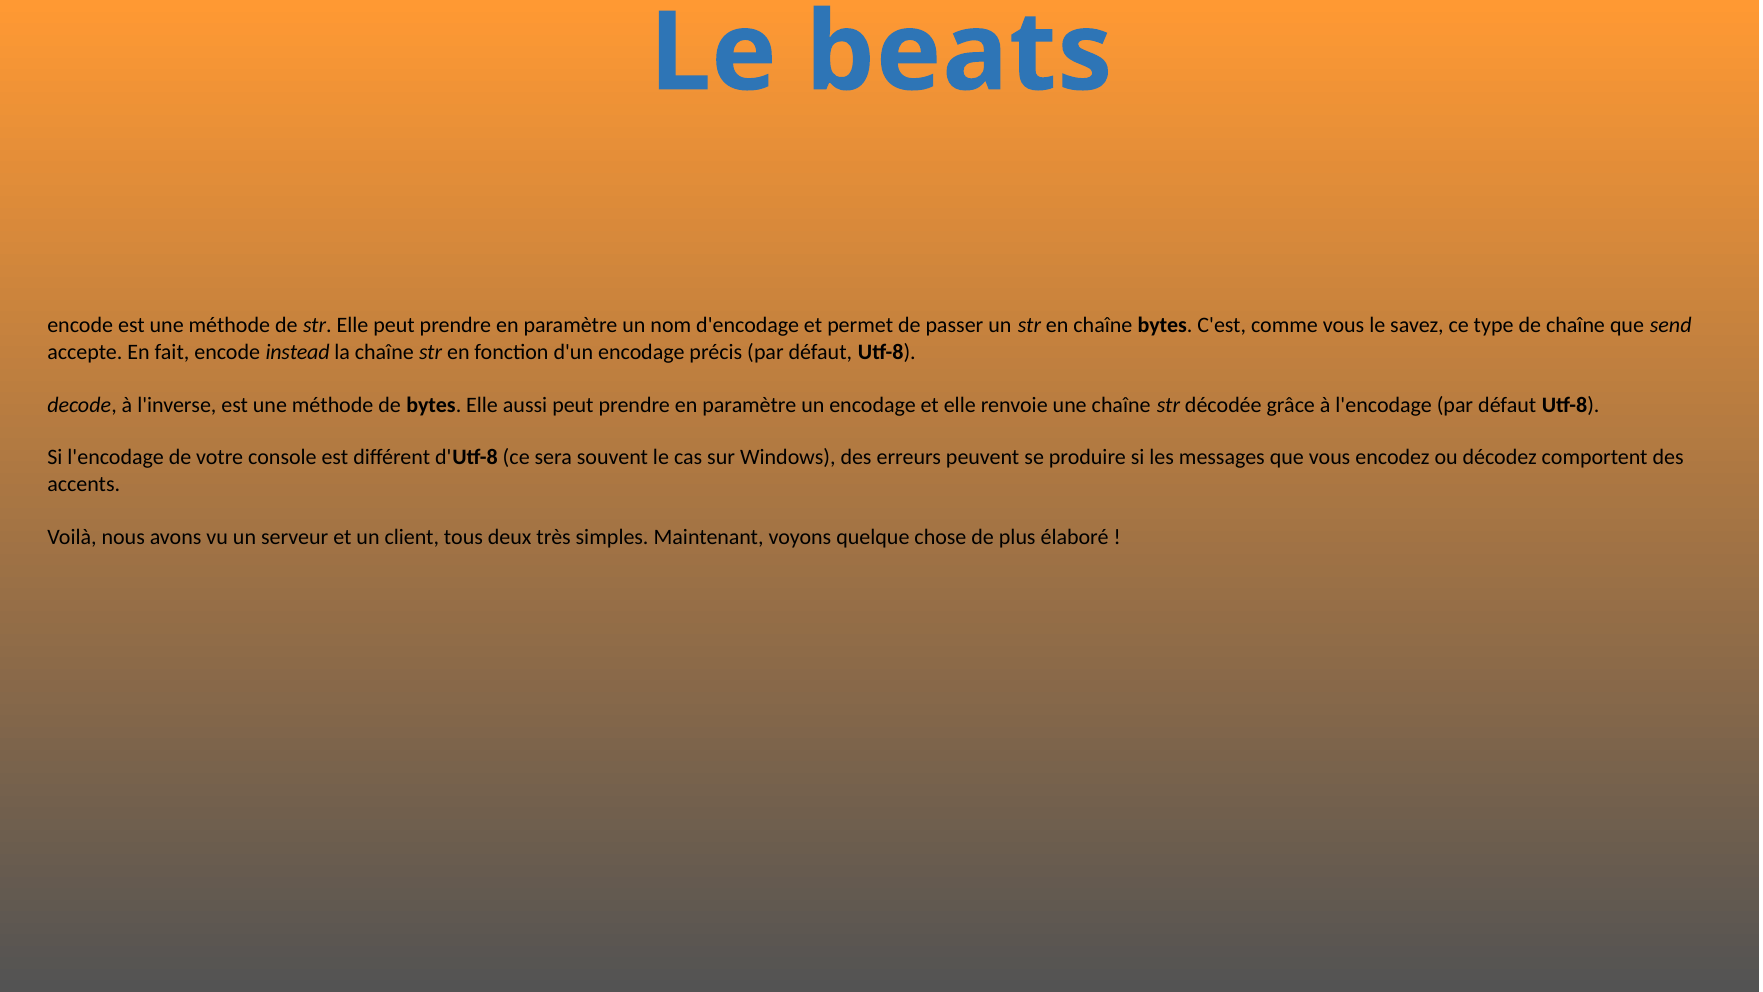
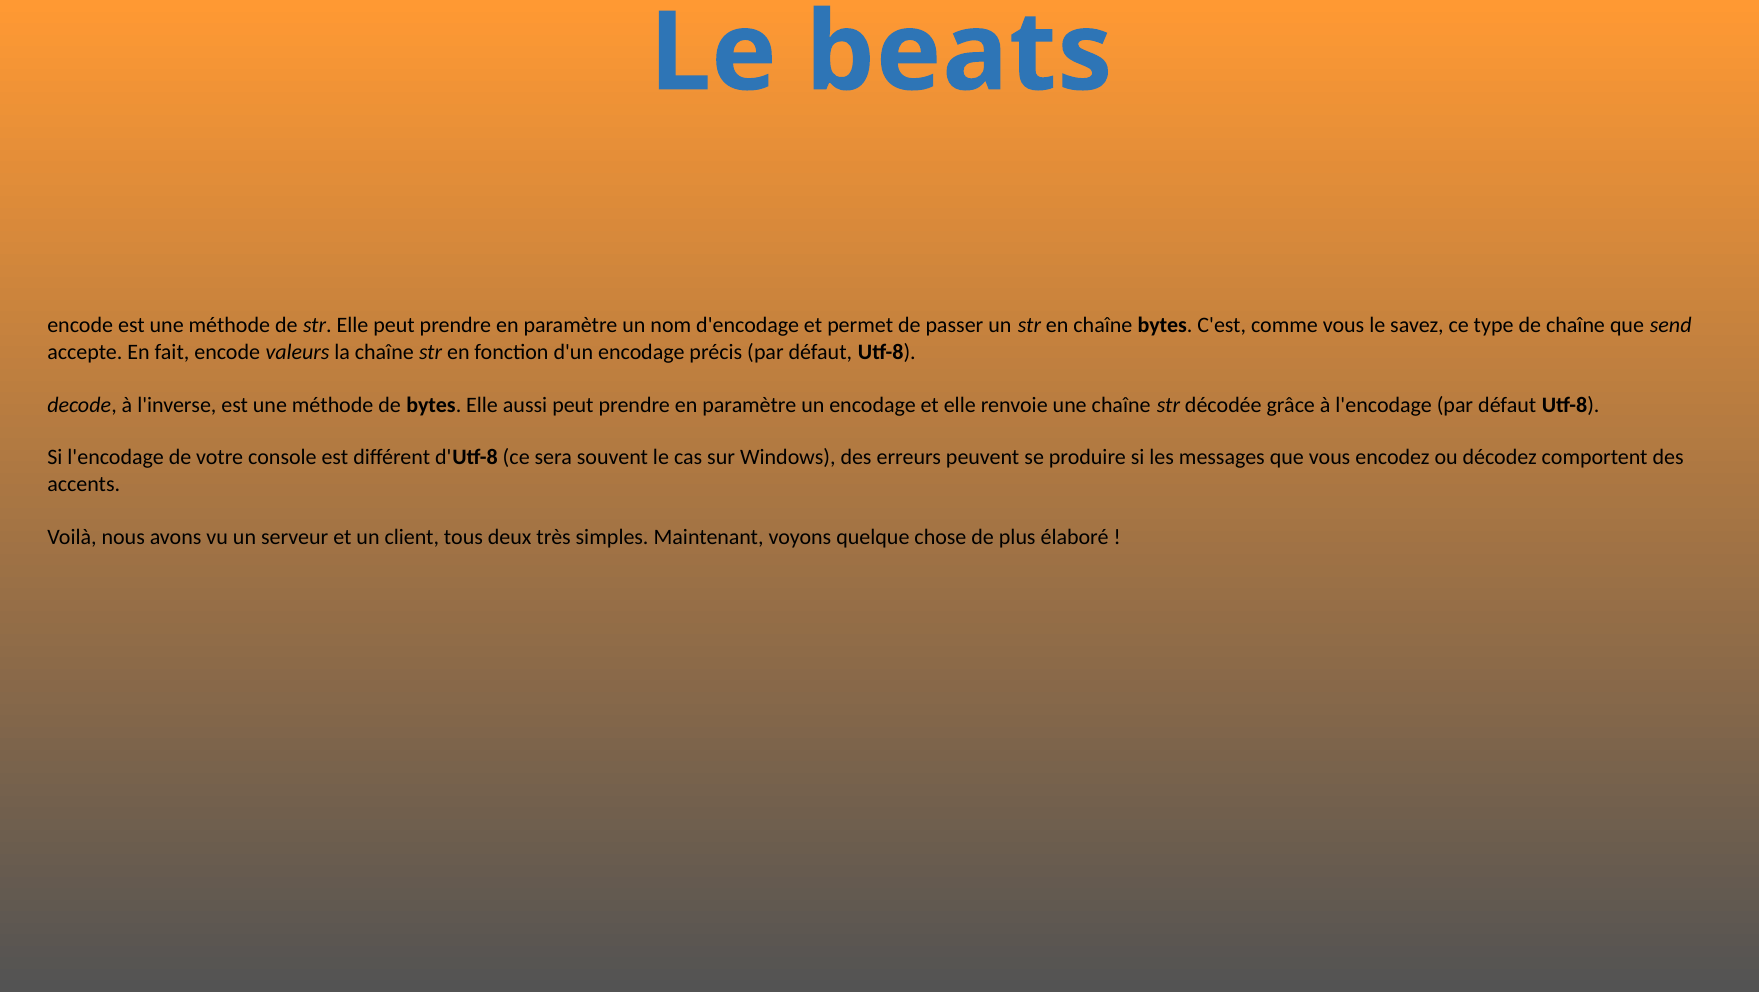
instead: instead -> valeurs (297, 352)
